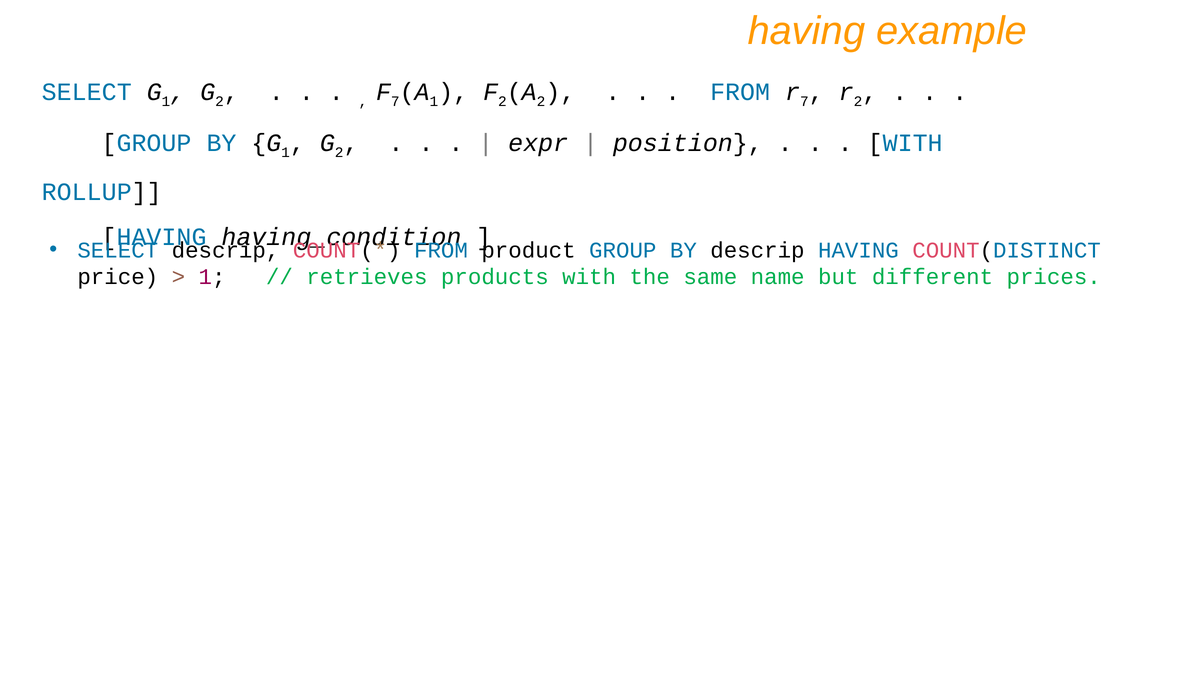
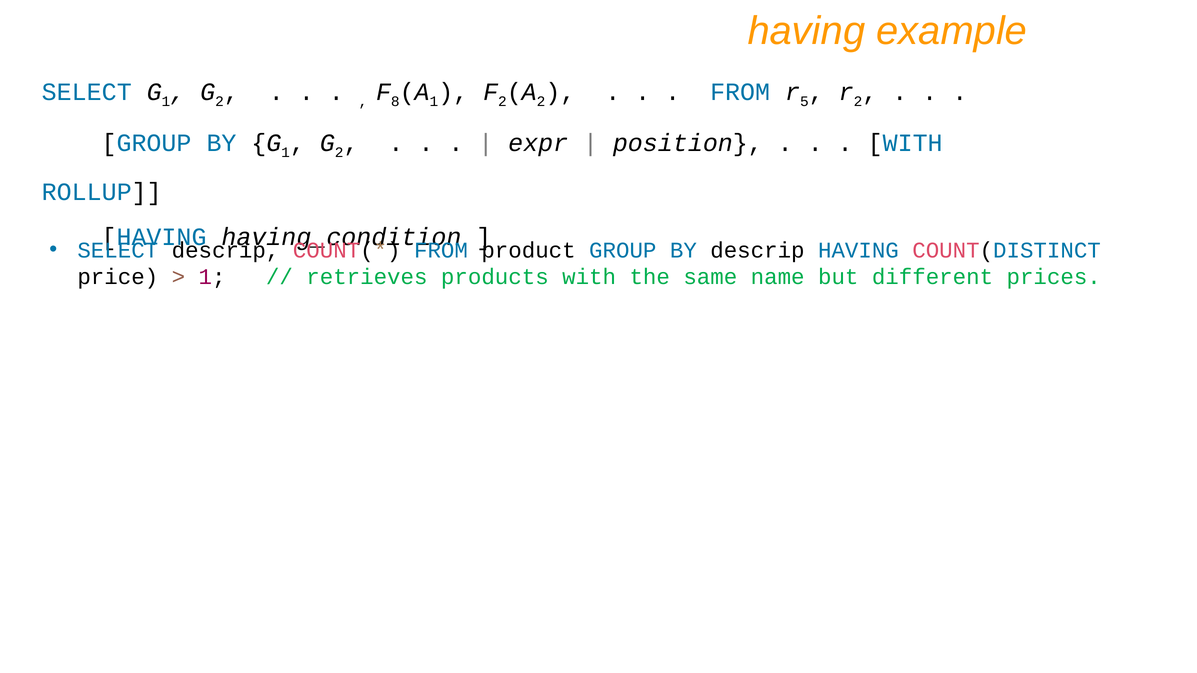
7: 7 -> 8 (395, 102)
7: 7 -> 5 (804, 102)
